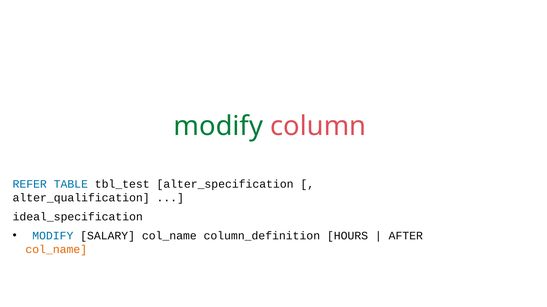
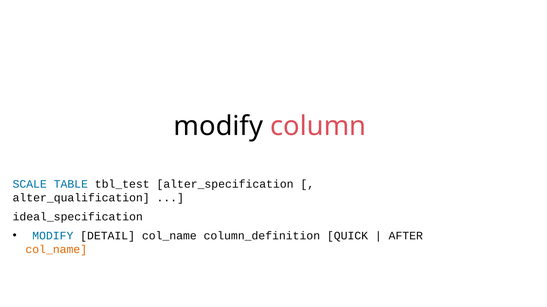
modify colour: green -> black (218, 126)
REFER: REFER -> SCALE (30, 184)
SALARY: SALARY -> DETAIL (108, 236)
HOURS: HOURS -> QUICK (348, 236)
